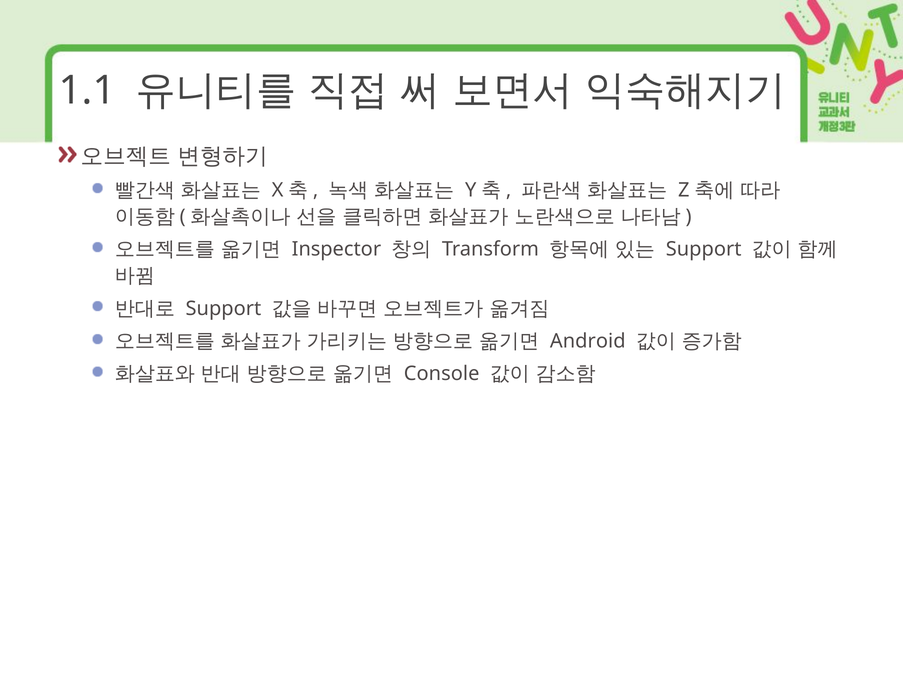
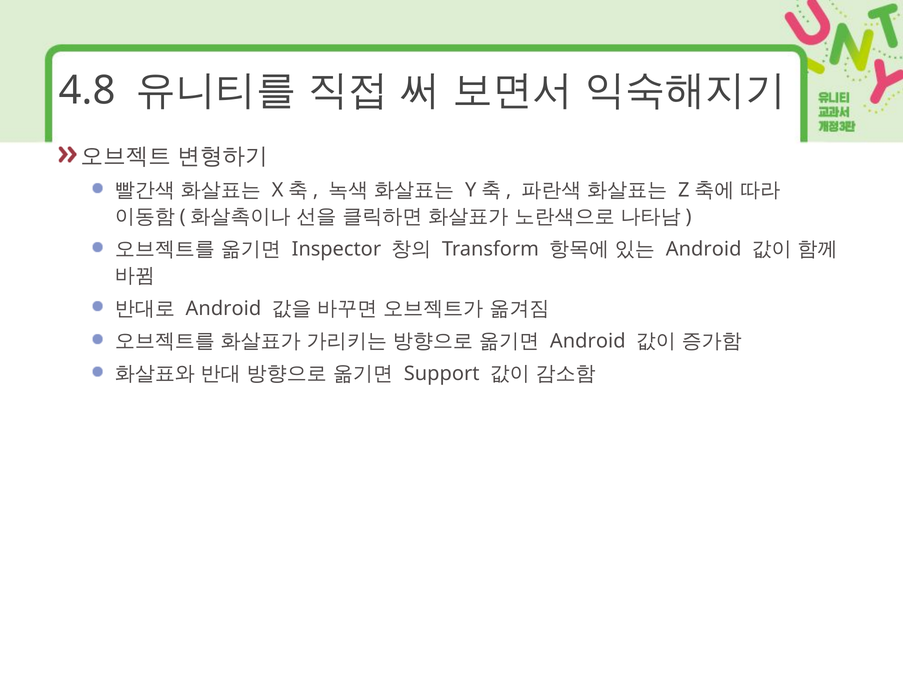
1.1: 1.1 -> 4.8 (87, 90)
Support: Support -> Android (704, 249)
Support: Support -> Android (223, 309)
Console: Console -> Support (442, 374)
